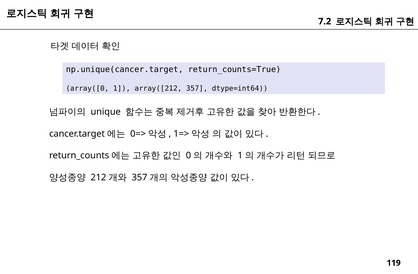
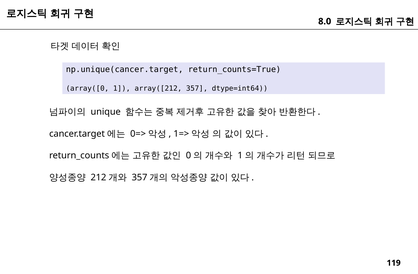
7.2: 7.2 -> 8.0 (325, 21)
